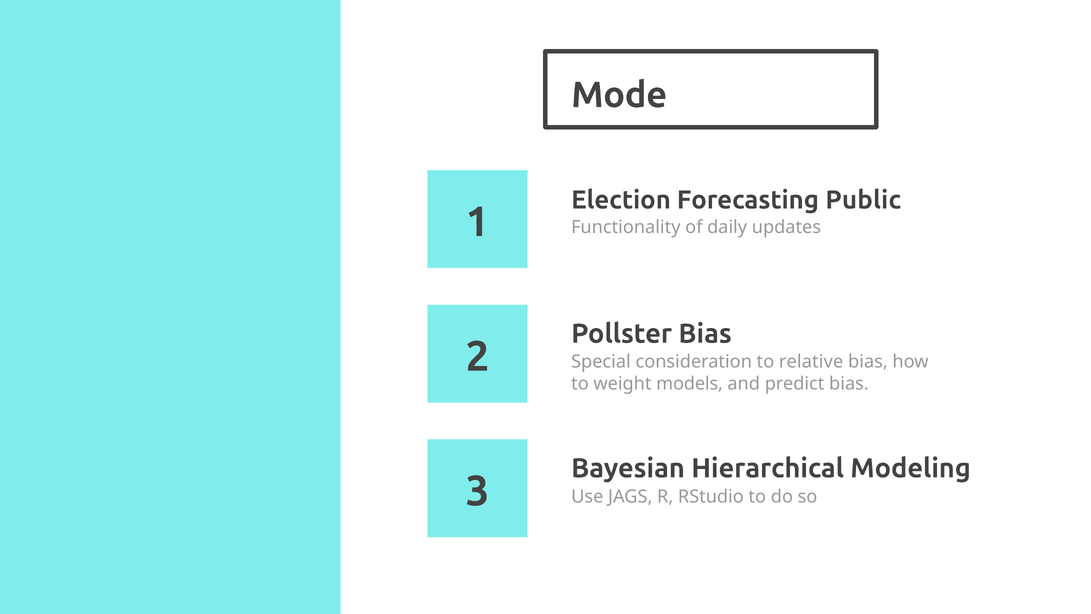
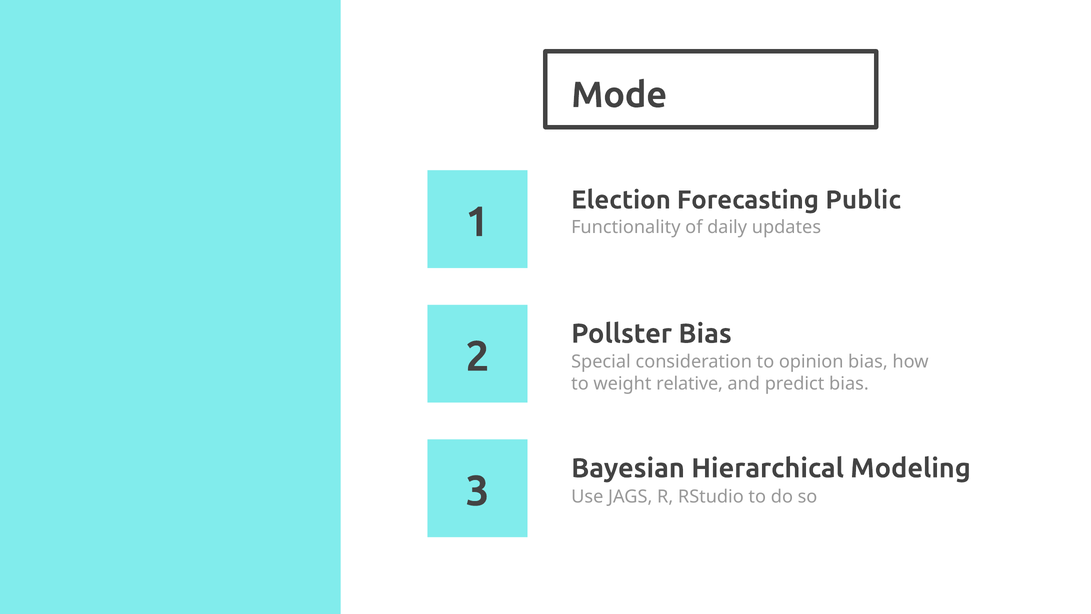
relative: relative -> opinion (811, 362)
models: models -> relative (690, 383)
